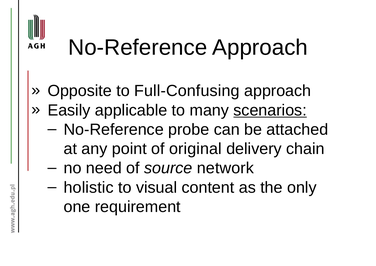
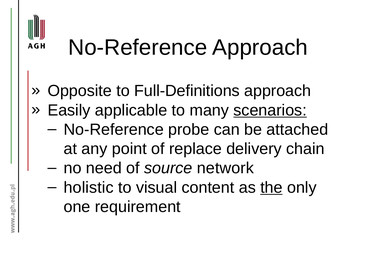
Full-Confusing: Full-Confusing -> Full-Definitions (187, 91)
original: original -> replace (195, 149)
the underline: none -> present (271, 187)
